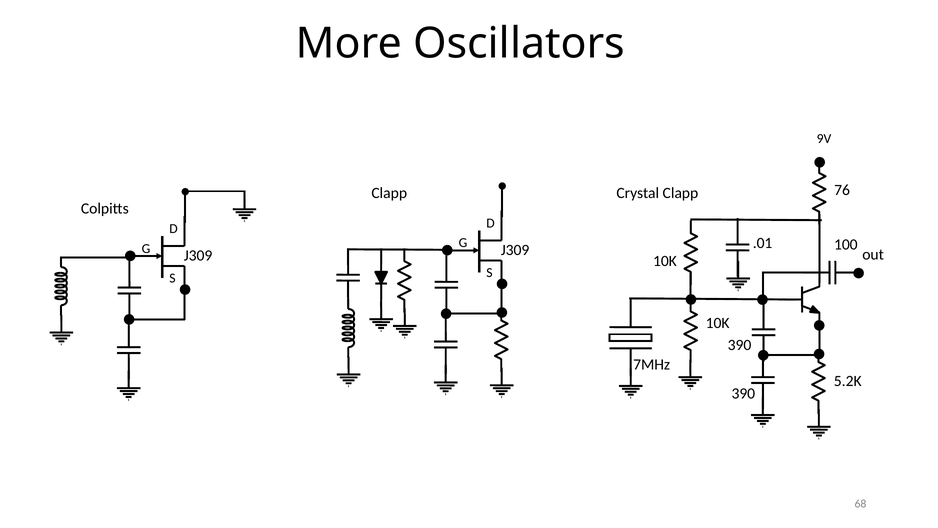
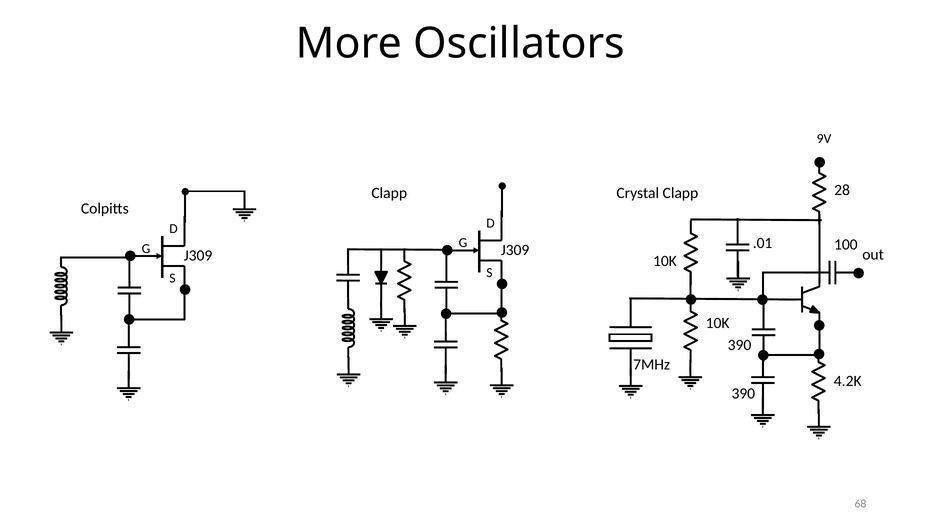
76: 76 -> 28 (842, 190)
5.2K: 5.2K -> 4.2K (848, 381)
